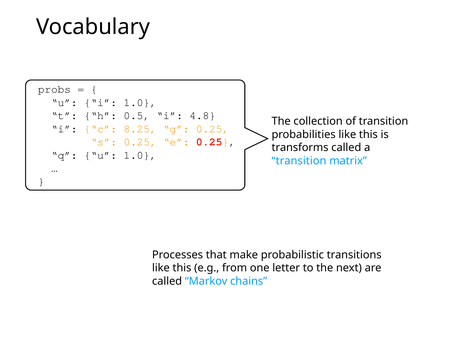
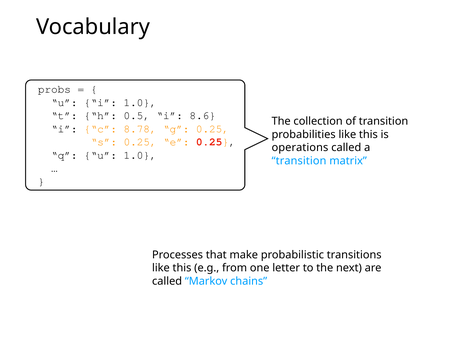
4.8: 4.8 -> 8.6 (203, 116)
8.25: 8.25 -> 8.78 (140, 129)
transforms: transforms -> operations (300, 148)
